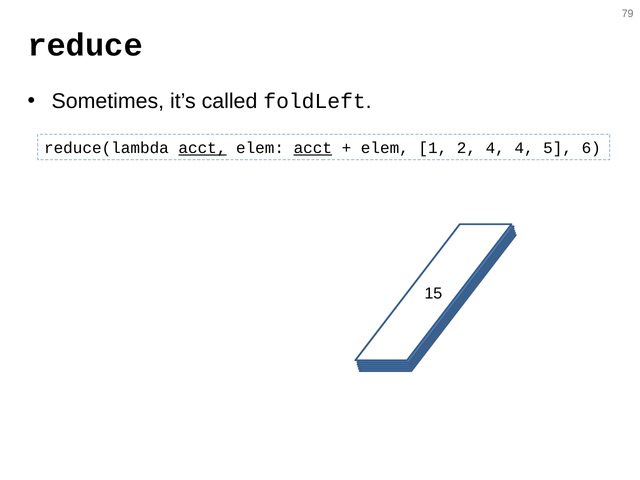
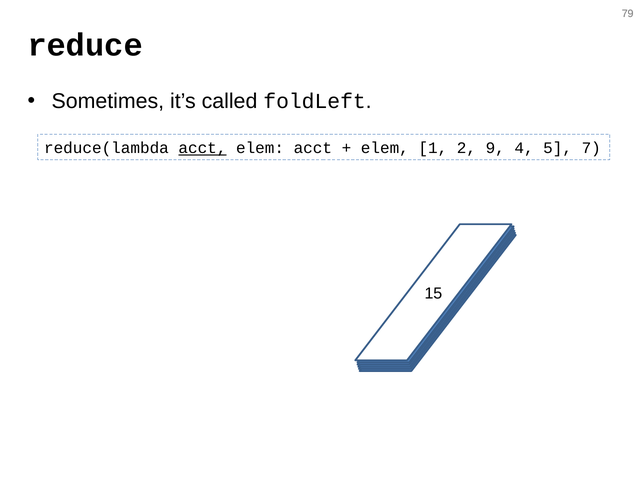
acct underline: present -> none (313, 148)
2 4: 4 -> 9 (495, 148)
6: 6 -> 7 (591, 148)
